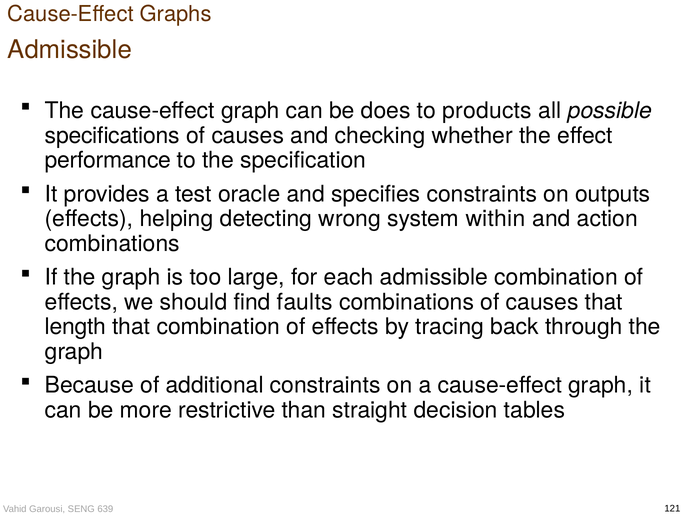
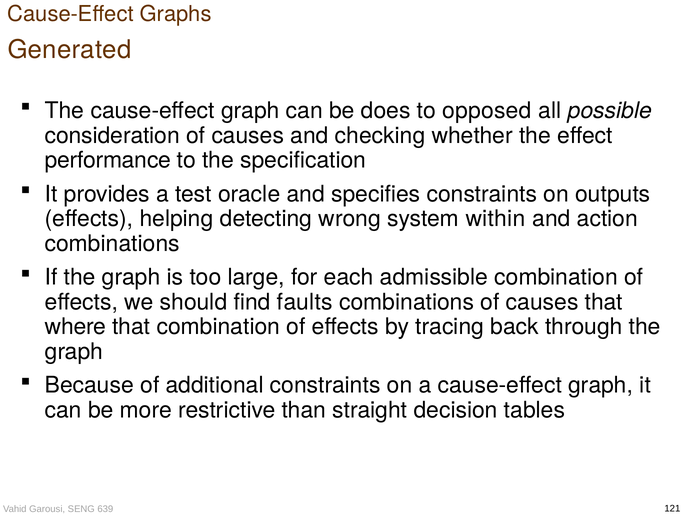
Admissible: Admissible -> Generated (69, 50)
products: products -> opposed (487, 111)
specifications: specifications -> consideration (112, 136)
length: length -> where (75, 327)
